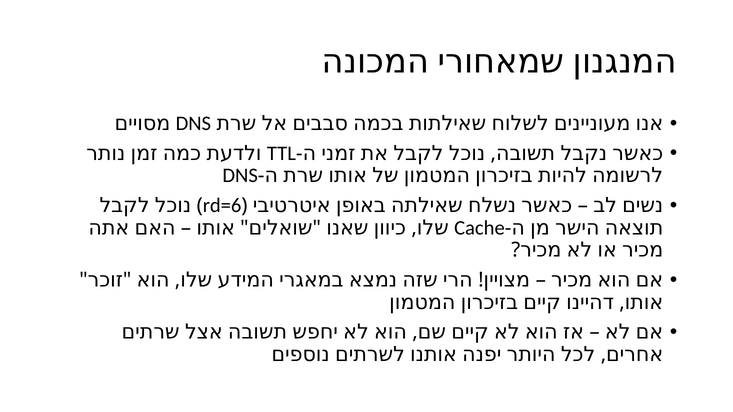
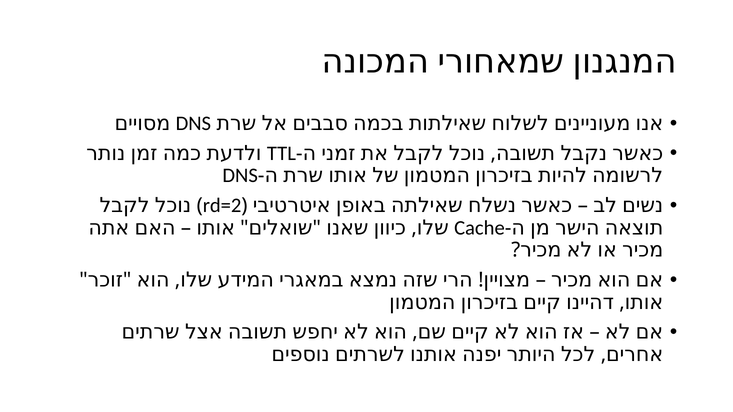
rd=6: rd=6 -> rd=2 (222, 206)
